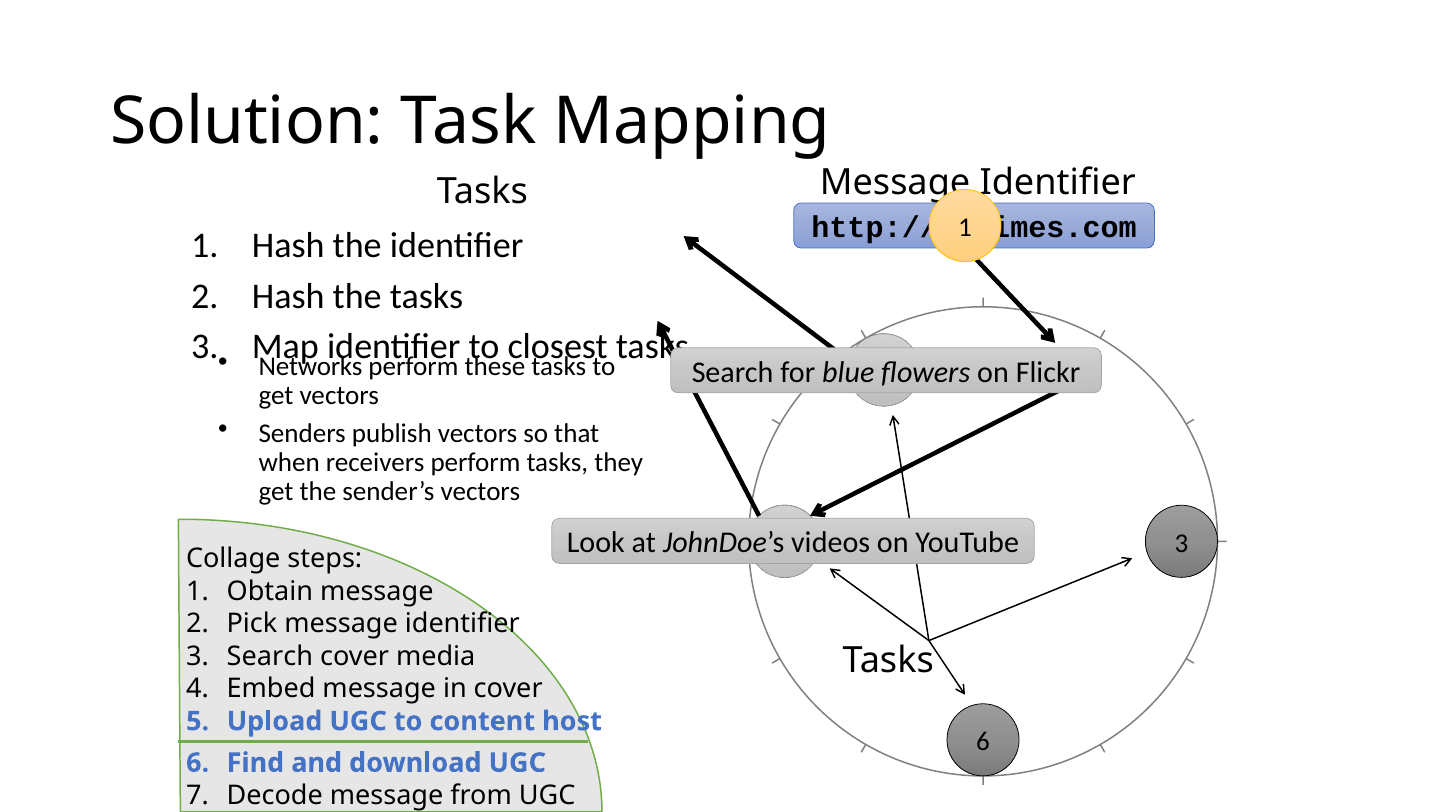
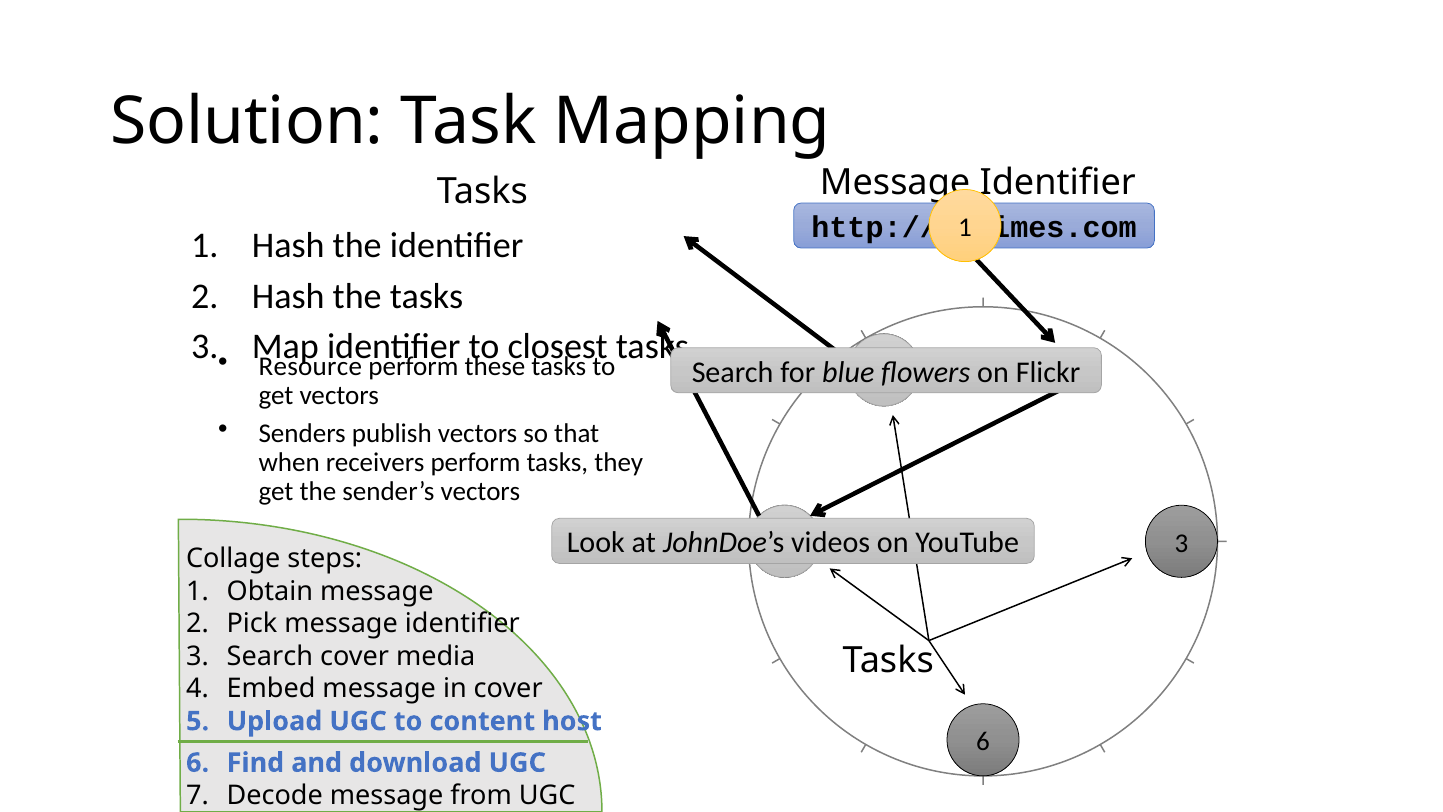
Networks: Networks -> Resource (310, 366)
